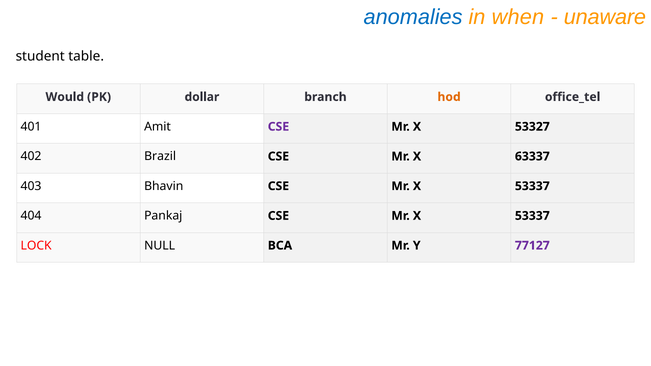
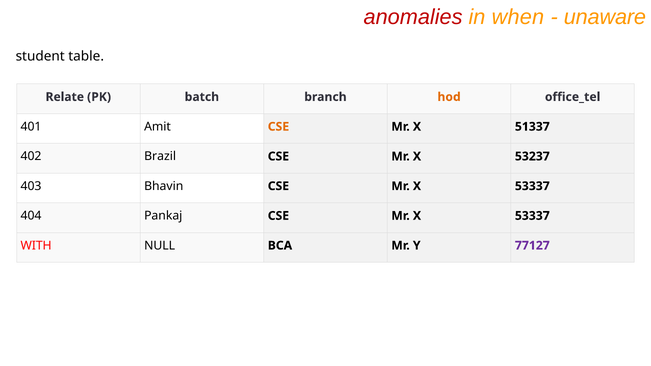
anomalies colour: blue -> red (413, 17)
Would: Would -> Relate (65, 97)
dollar: dollar -> batch (202, 97)
CSE colour: purple -> orange (278, 127)
53327: 53327 -> 51337 (532, 127)
63337: 63337 -> 53237 (532, 156)
LOCK: LOCK -> WITH (36, 246)
